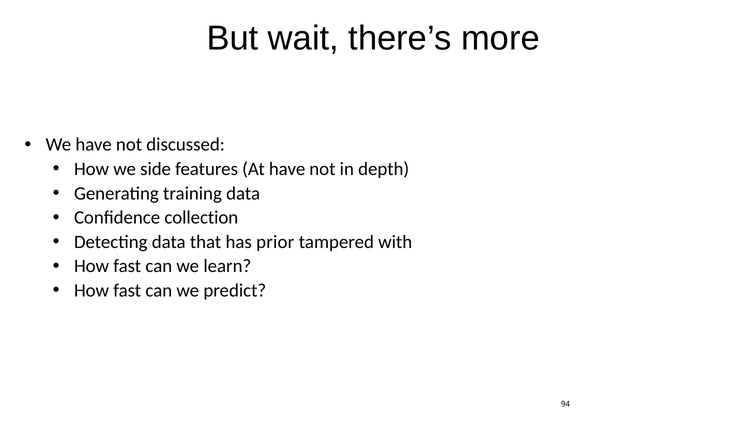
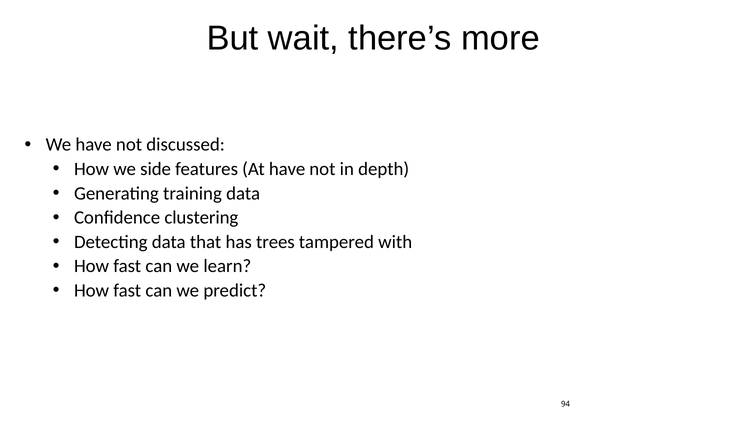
collection: collection -> clustering (201, 218)
prior: prior -> trees (275, 242)
